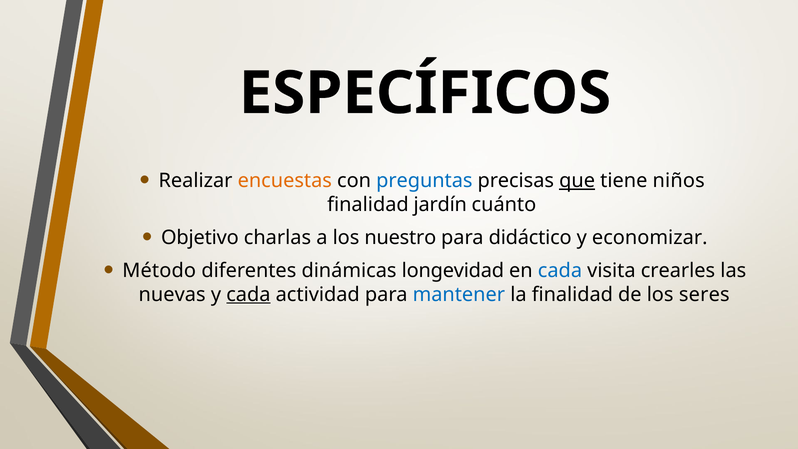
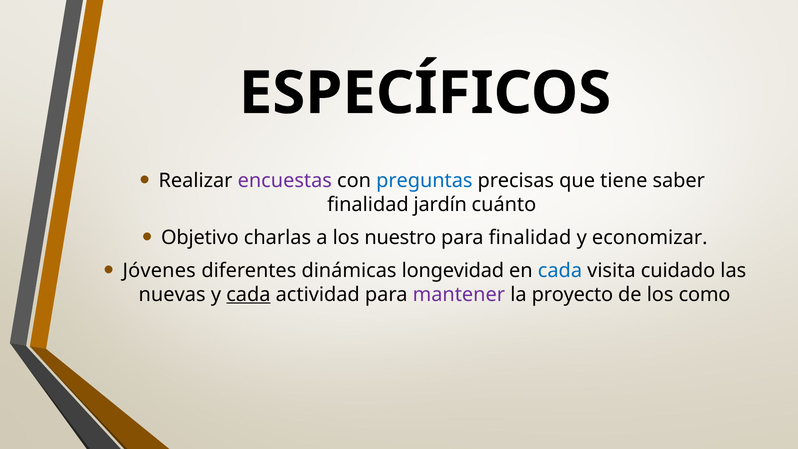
encuestas colour: orange -> purple (285, 181)
que underline: present -> none (577, 181)
niños: niños -> saber (679, 181)
para didáctico: didáctico -> finalidad (530, 238)
Método: Método -> Jóvenes (159, 270)
crearles: crearles -> cuidado (678, 270)
mantener colour: blue -> purple (459, 294)
la finalidad: finalidad -> proyecto (572, 294)
seres: seres -> como (705, 294)
